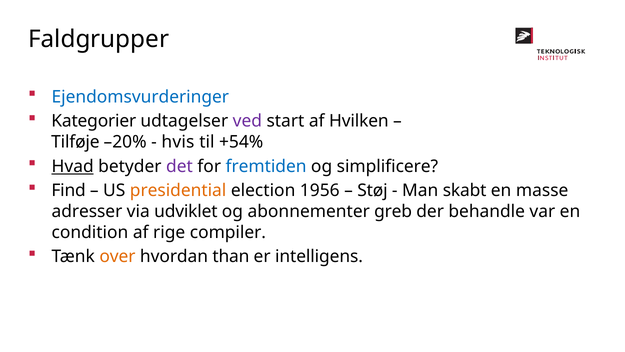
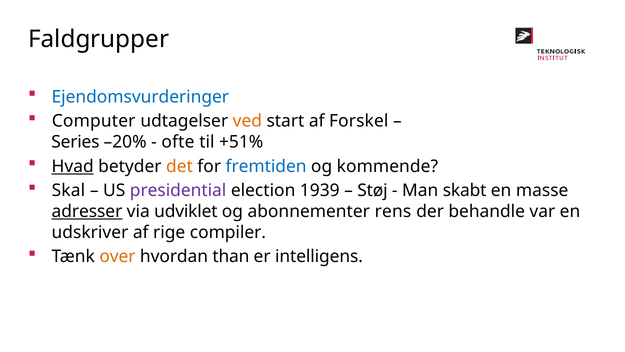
Kategorier: Kategorier -> Computer (94, 121)
ved colour: purple -> orange (247, 121)
Hvilken: Hvilken -> Forskel (359, 121)
Tilføje: Tilføje -> Series (75, 142)
hvis: hvis -> ofte (178, 142)
+54%: +54% -> +51% (241, 142)
det colour: purple -> orange (179, 166)
simplificere: simplificere -> kommende (387, 166)
Find: Find -> Skal (68, 190)
presidential colour: orange -> purple (178, 190)
1956: 1956 -> 1939 (320, 190)
adresser underline: none -> present (87, 211)
greb: greb -> rens (393, 211)
condition: condition -> udskriver (90, 232)
